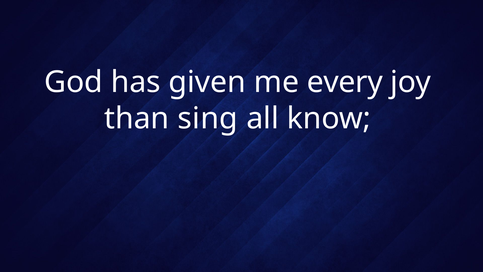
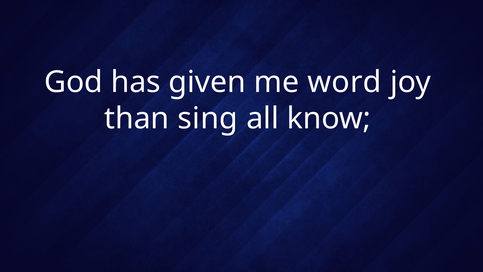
every: every -> word (344, 82)
